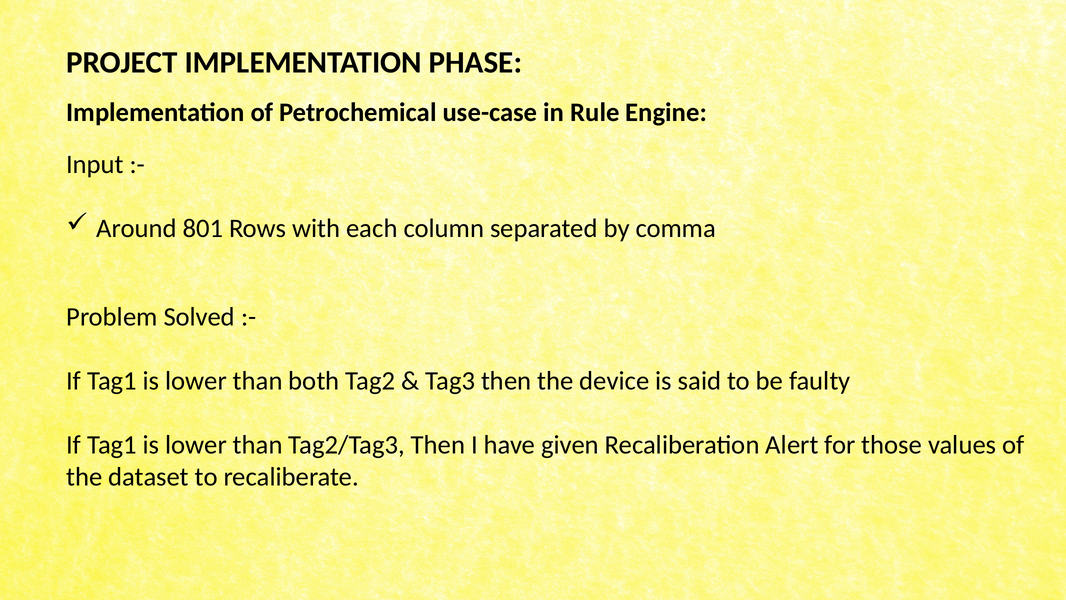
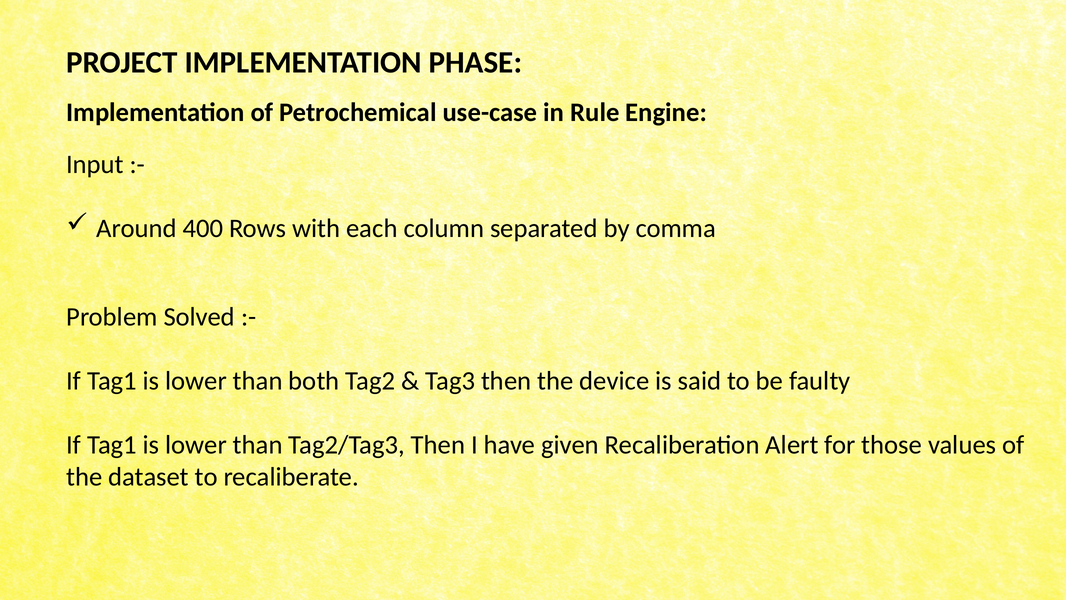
801: 801 -> 400 (203, 228)
